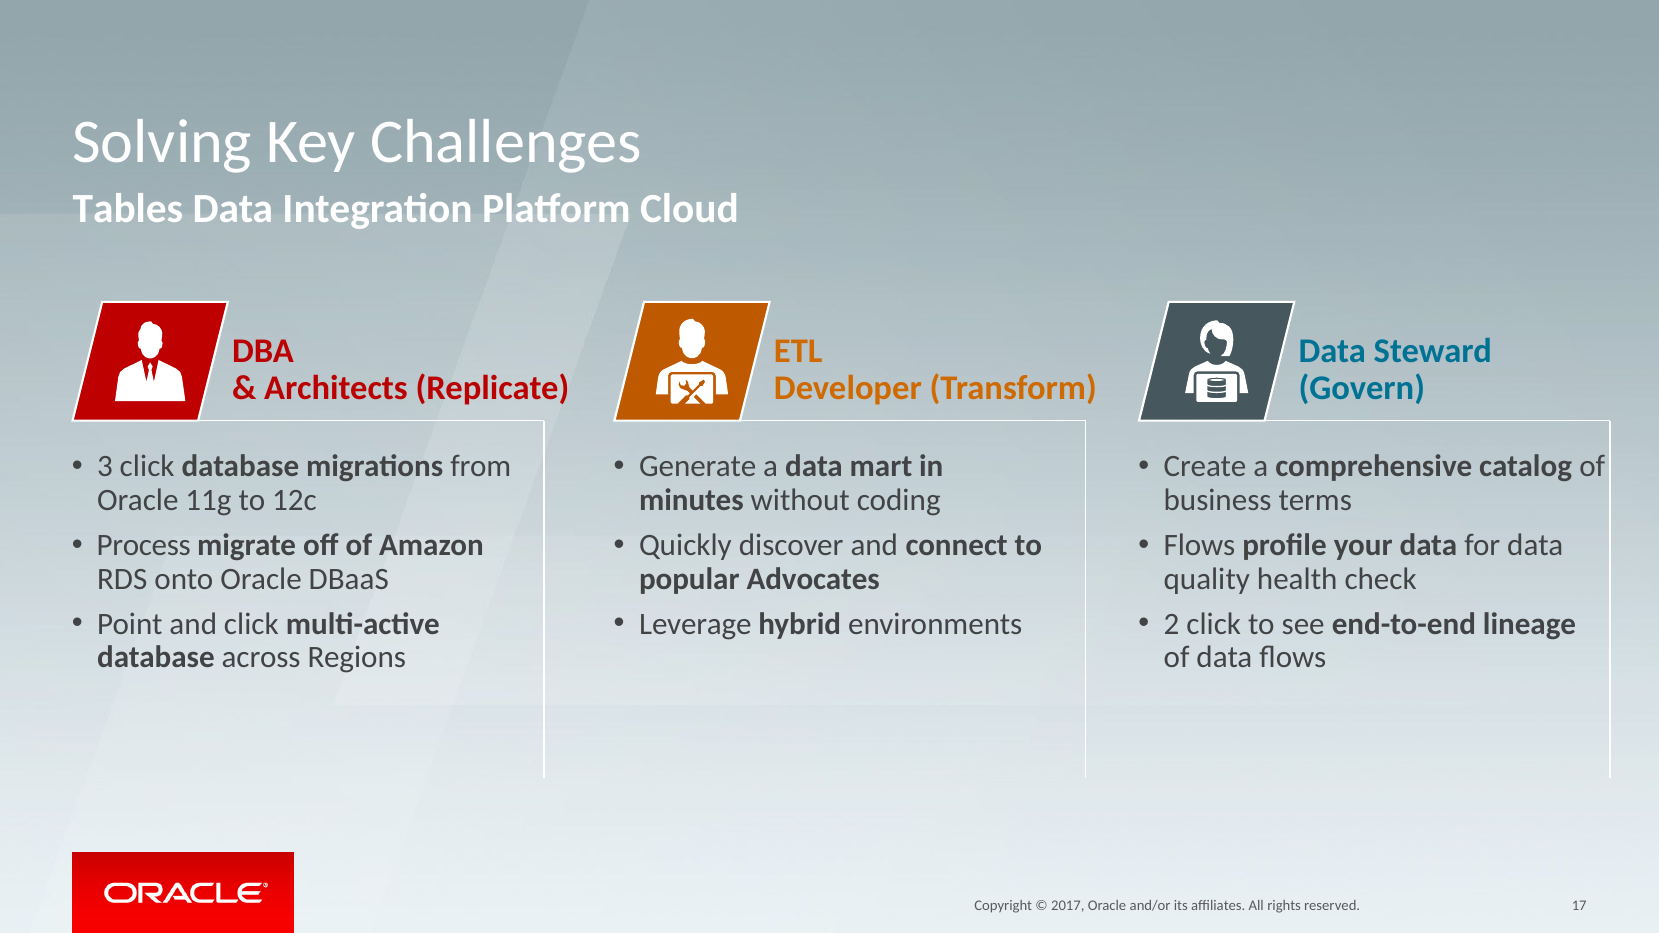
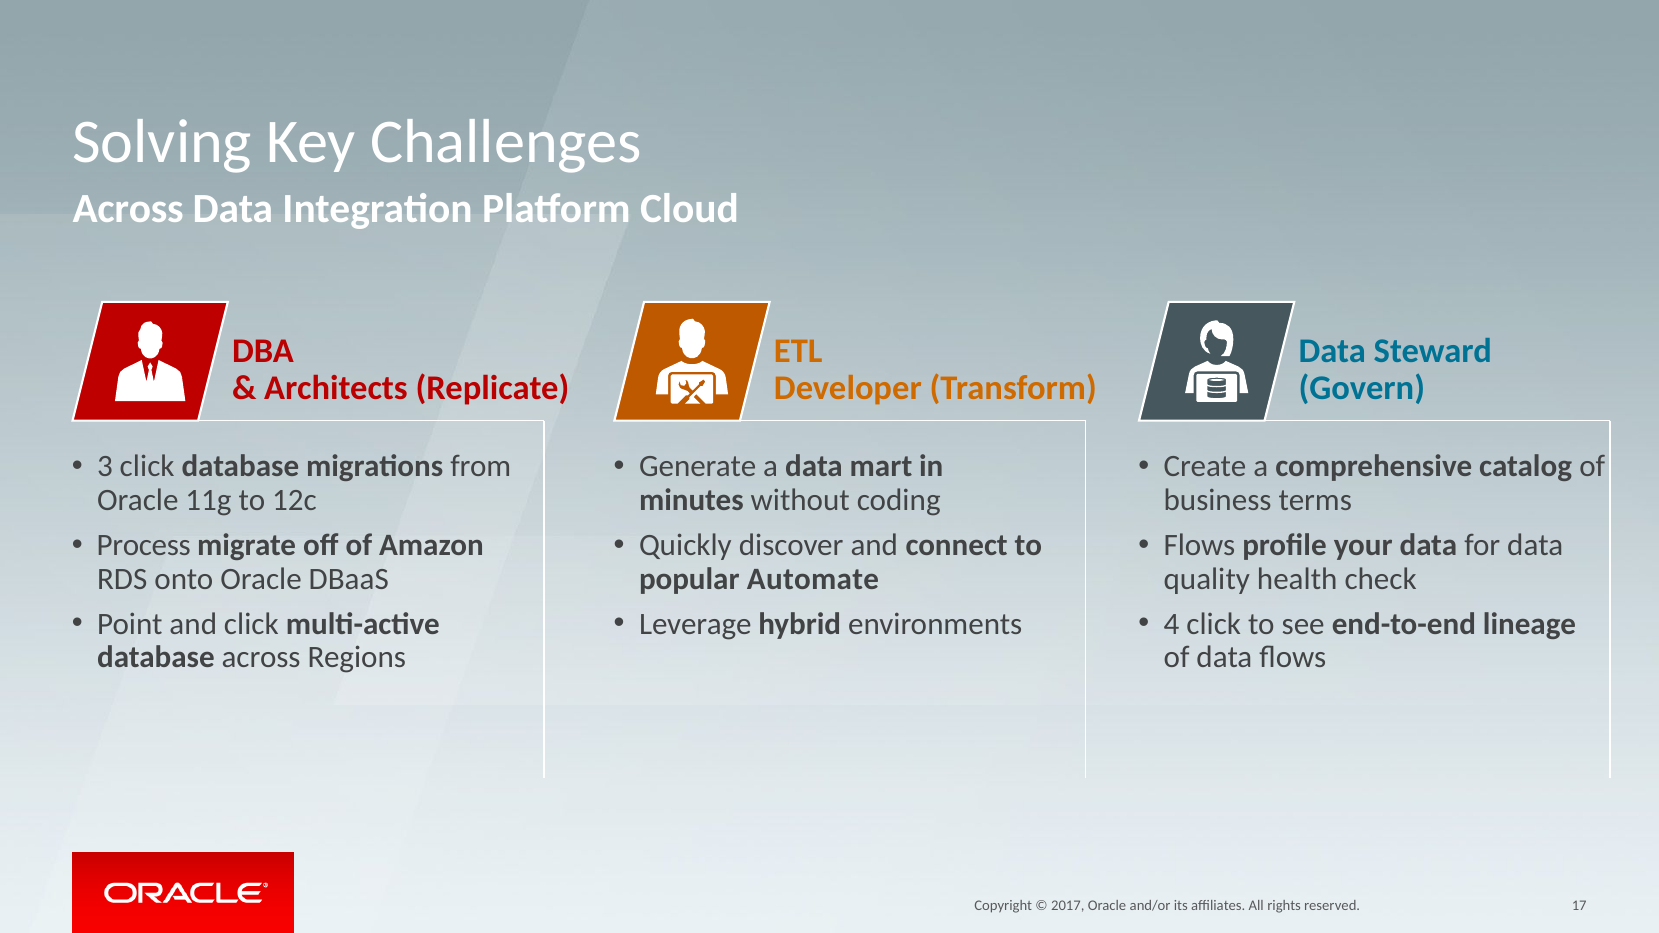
Tables: Tables -> Across (128, 209)
Advocates: Advocates -> Automate (813, 579)
2: 2 -> 4 (1172, 624)
